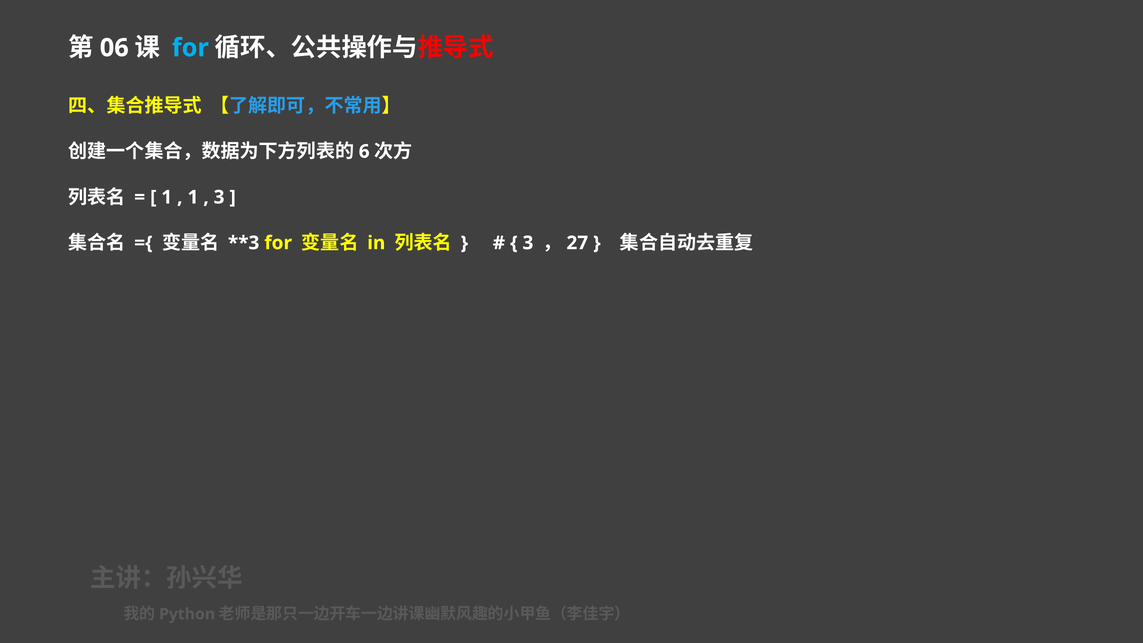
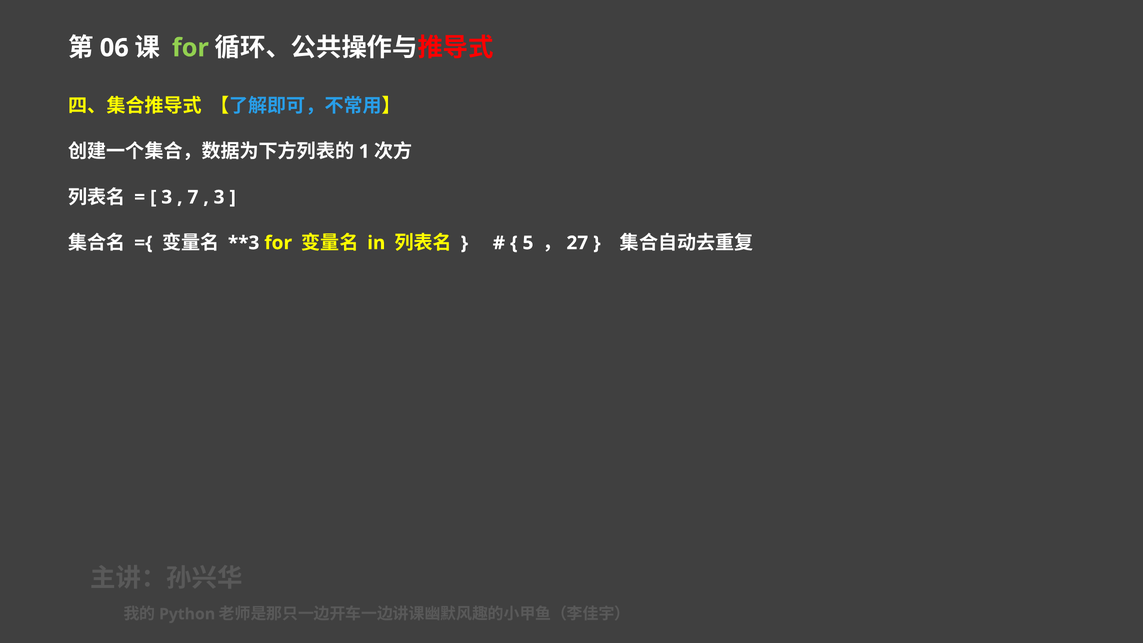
for colour: light blue -> light green (190, 48)
6: 6 -> 1 (364, 151)
1: 1 -> 3 (167, 197)
1: 1 -> 7 (193, 197)
3: 3 -> 5 (528, 243)
